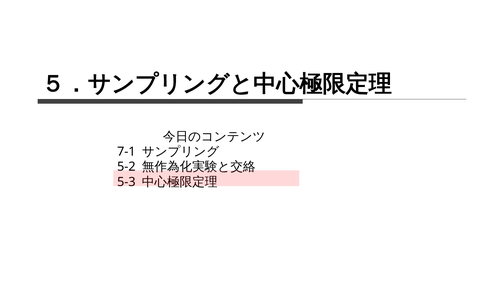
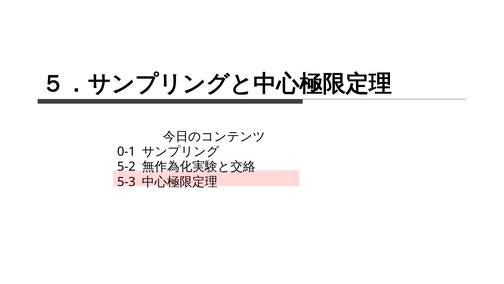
7-1: 7-1 -> 0-1 (126, 151)
